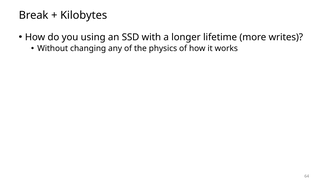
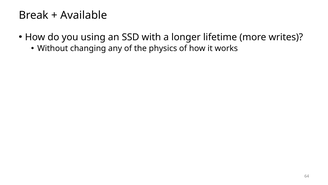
Kilobytes: Kilobytes -> Available (84, 15)
